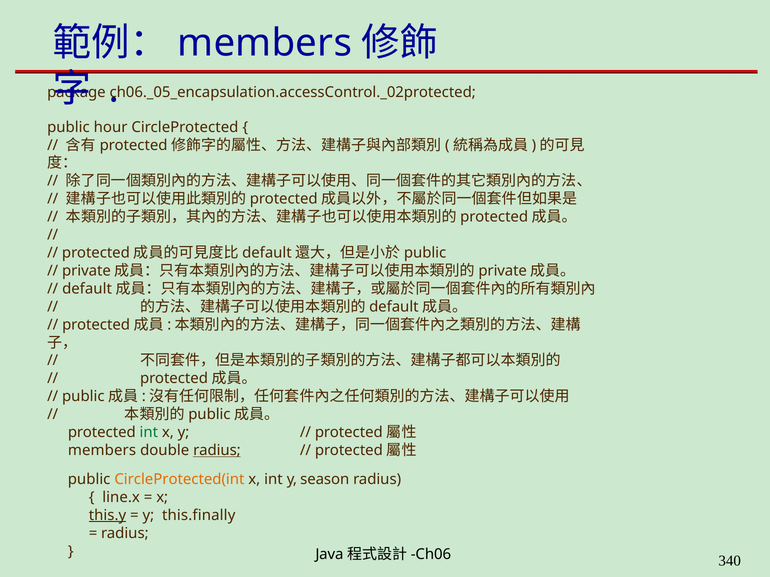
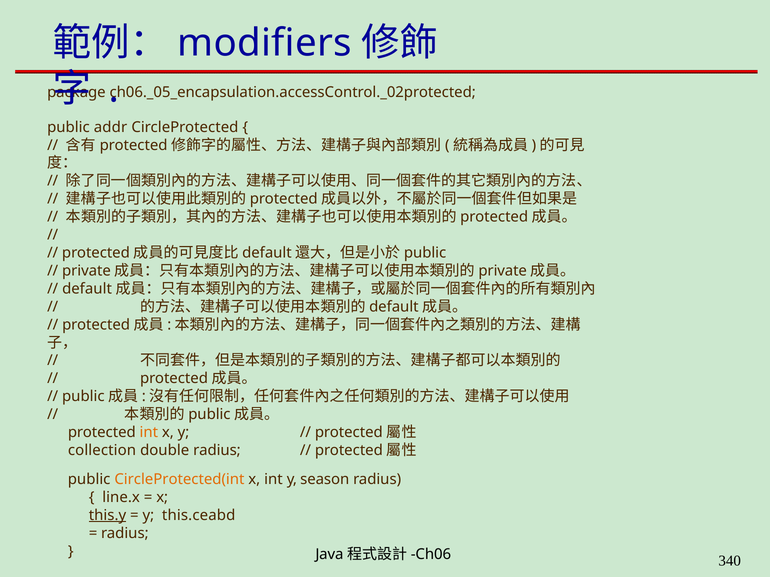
members: members -> modifiers (265, 43)
hour: hour -> addr (111, 128)
int colour: green -> orange (149, 433)
members: members -> collection (102, 451)
radius underline: present -> none (217, 451)
this.finally: this.finally -> this.ceabd (199, 516)
